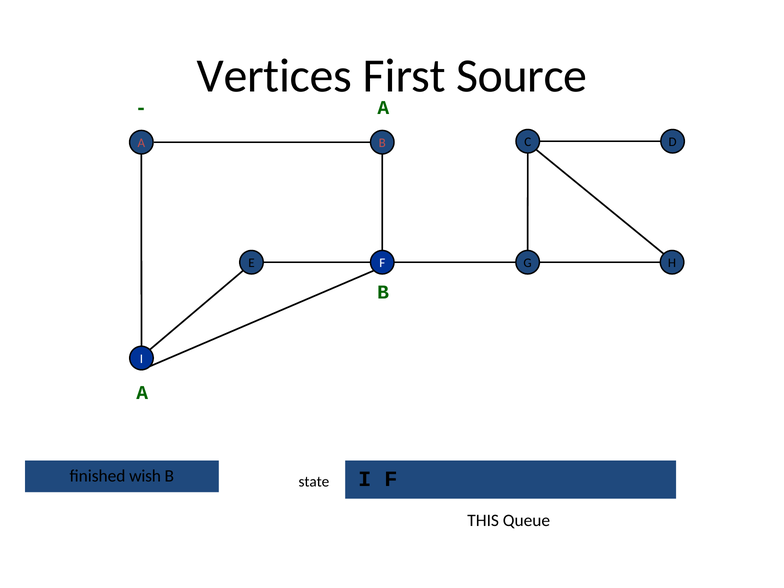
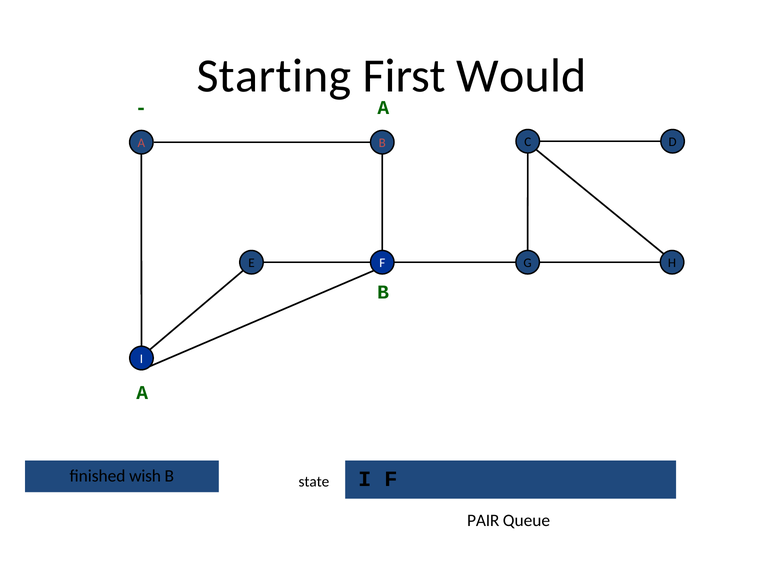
Vertices: Vertices -> Starting (274, 76)
Source: Source -> Would (521, 76)
THIS: THIS -> PAIR (483, 520)
